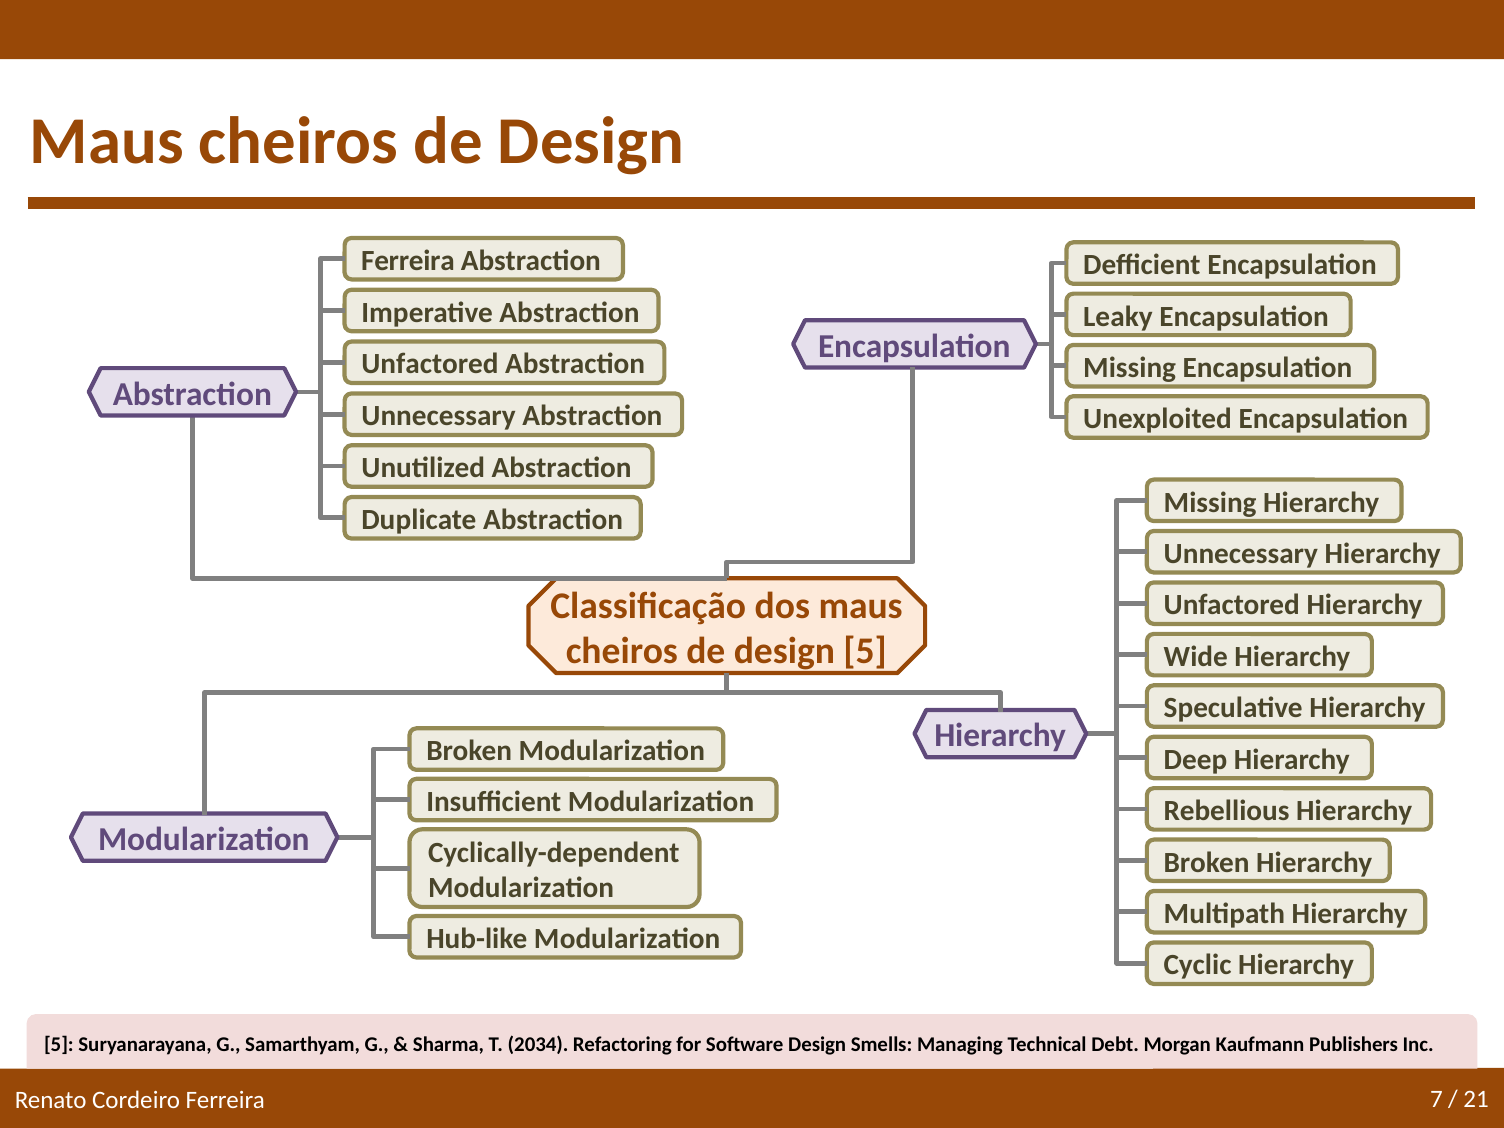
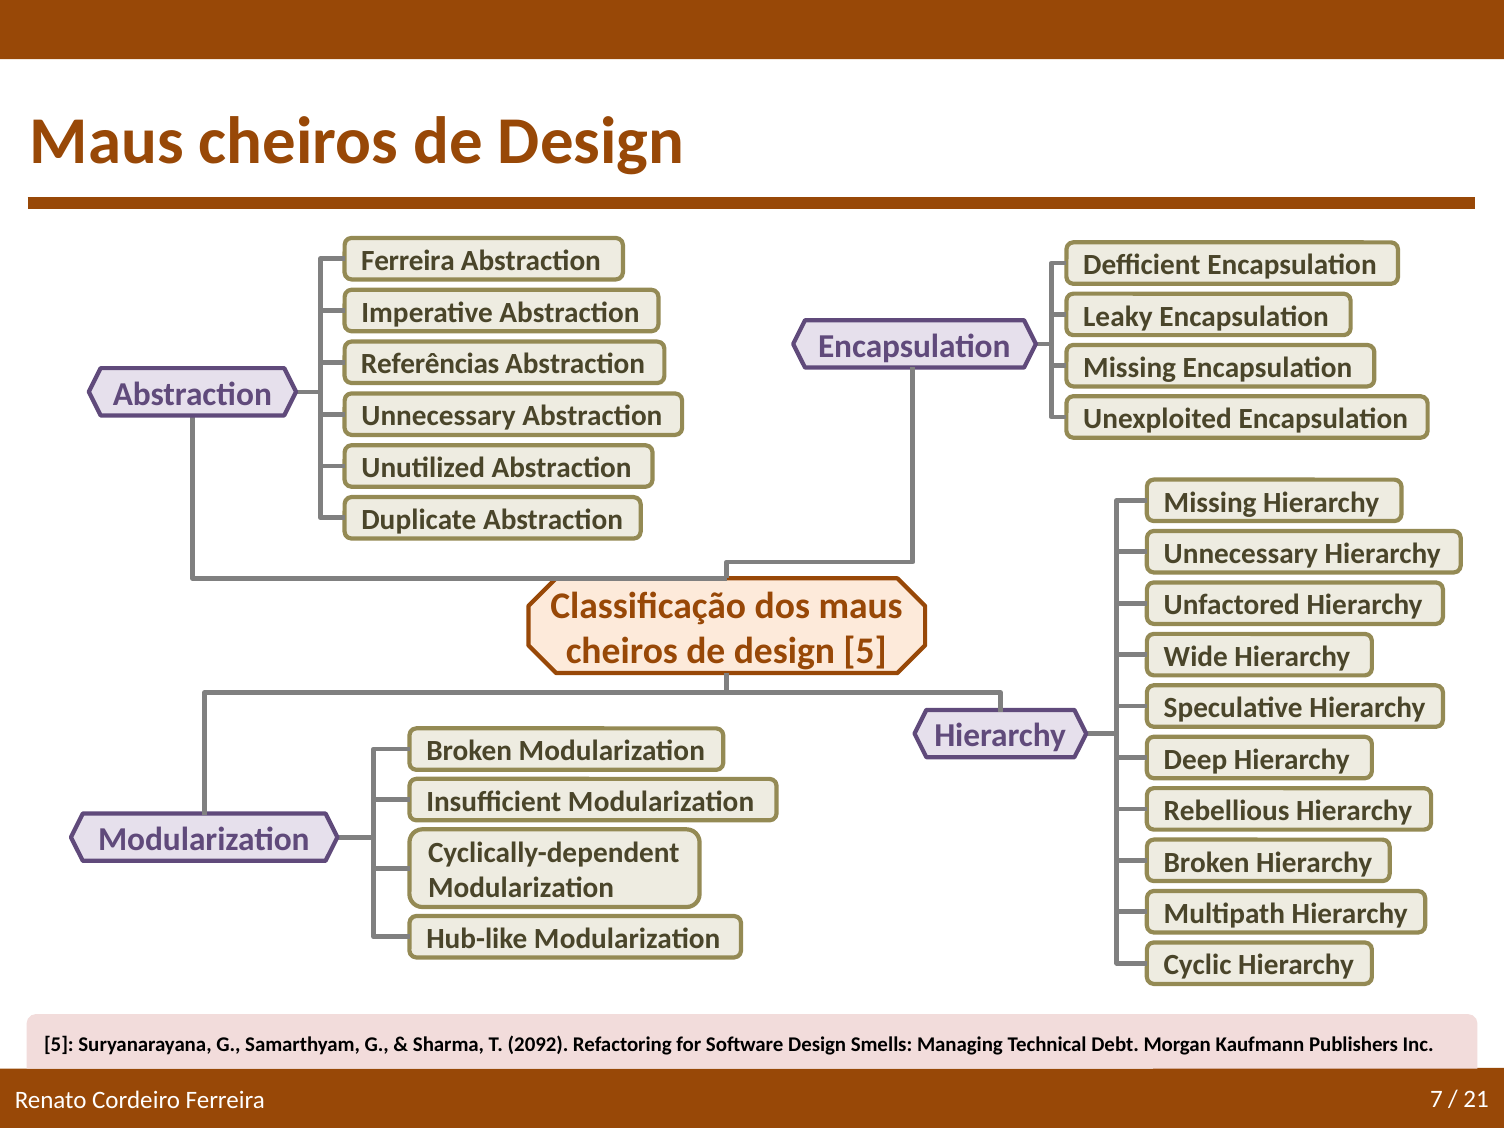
Unfactored: Unfactored -> Referências (430, 364)
2034: 2034 -> 2092 (538, 1044)
